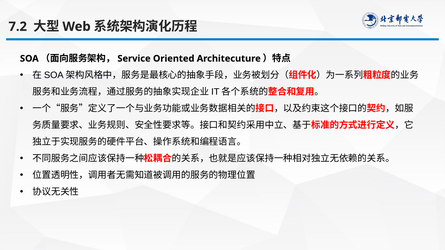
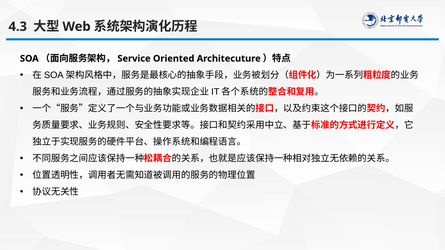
7.2: 7.2 -> 4.3 (18, 27)
